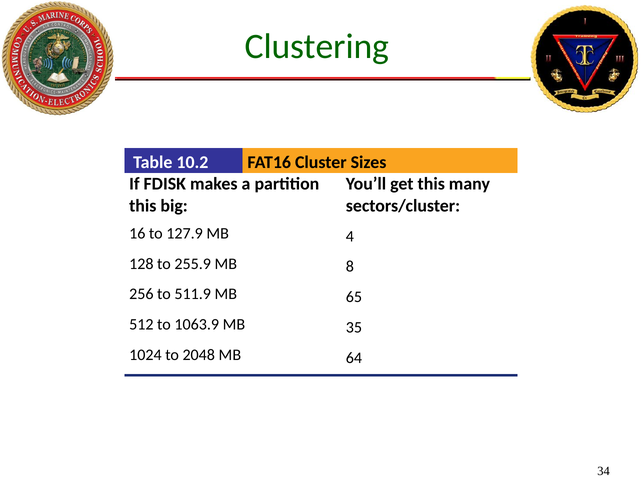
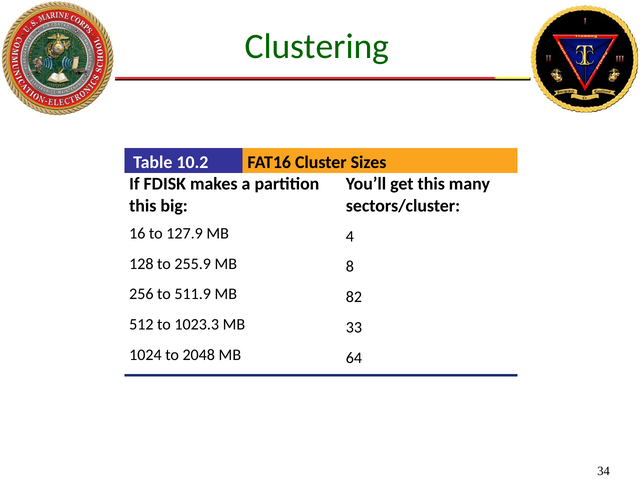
65: 65 -> 82 (354, 297)
1063.9: 1063.9 -> 1023.3 (197, 324)
35: 35 -> 33 (354, 327)
